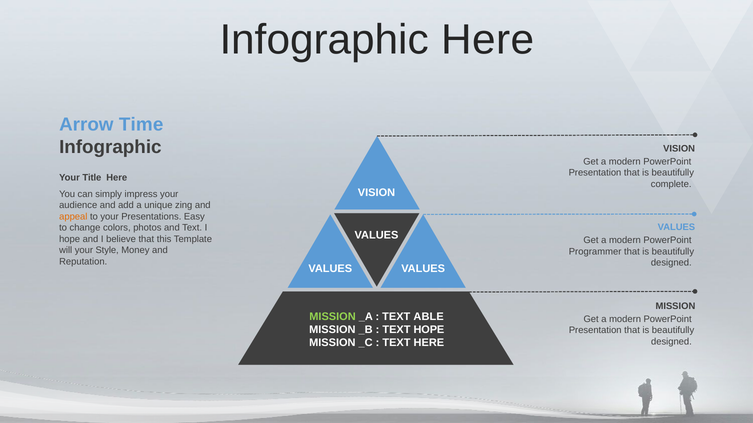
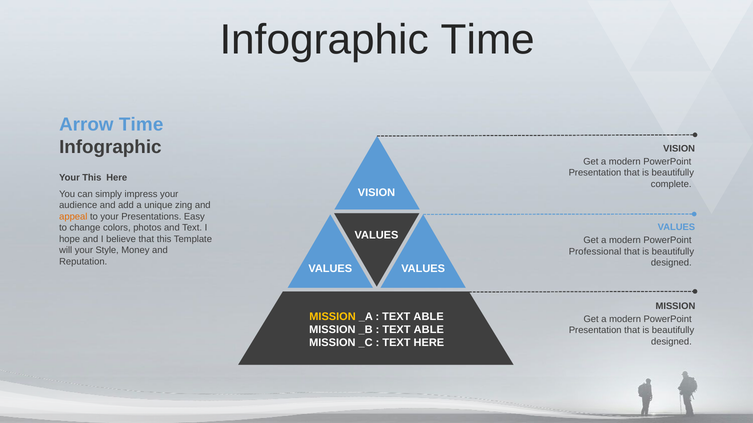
Infographic Here: Here -> Time (488, 40)
Your Title: Title -> This (92, 178)
Programmer: Programmer -> Professional (595, 252)
MISSION colour: light green -> yellow (333, 317)
HOPE: HOPE -> ABLE (429, 330)
